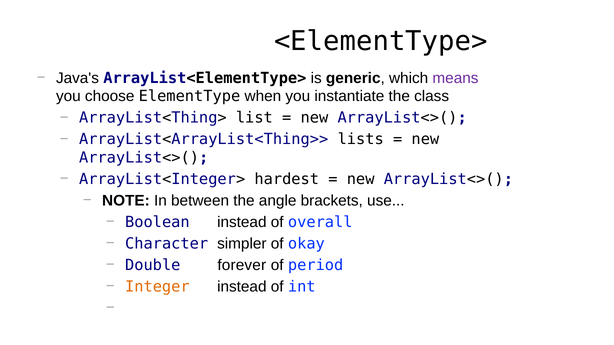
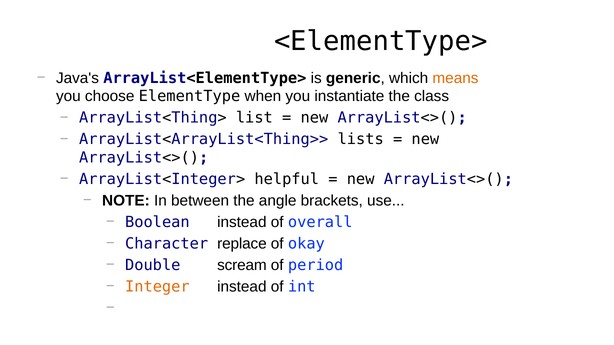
means colour: purple -> orange (455, 78)
hardest: hardest -> helpful (287, 179)
simpler: simpler -> replace (242, 244)
forever: forever -> scream (242, 265)
